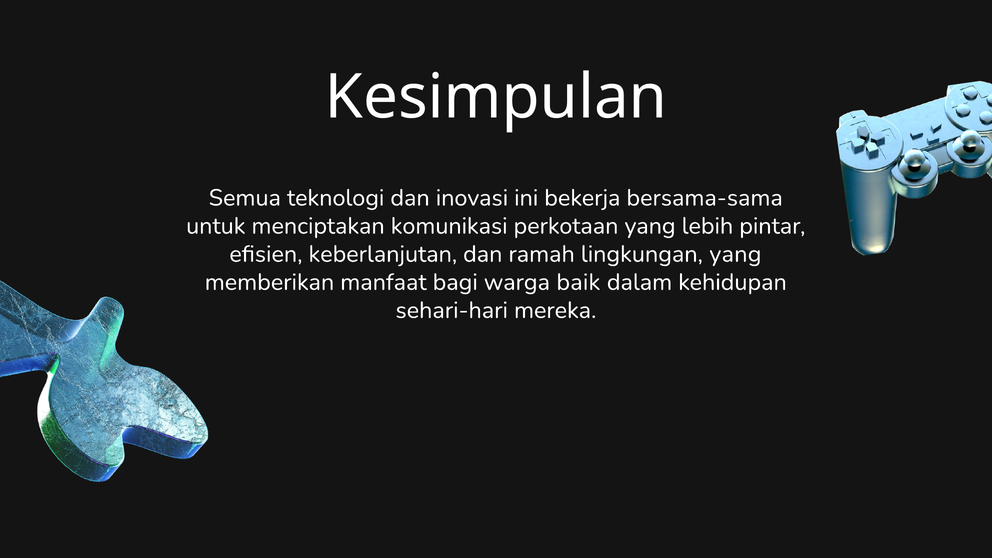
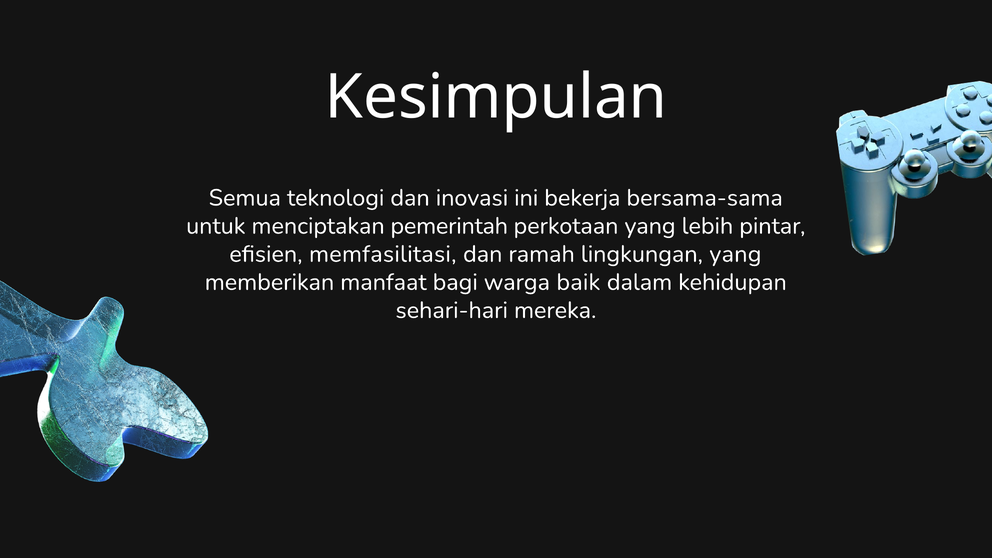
komunikasi: komunikasi -> pemerintah (449, 226)
keberlanjutan: keberlanjutan -> memfasilitasi (383, 254)
